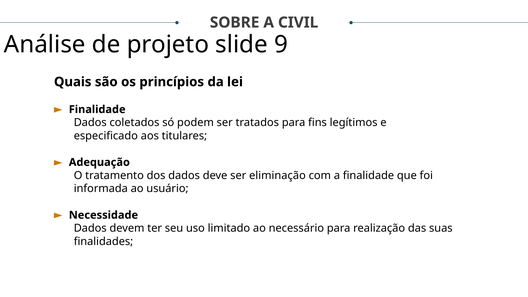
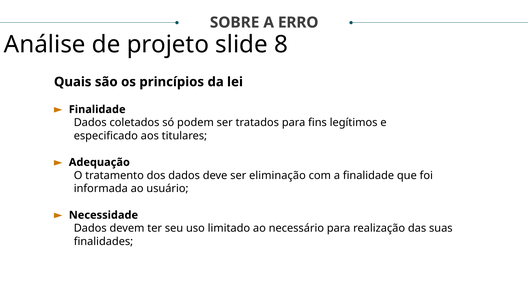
CIVIL: CIVIL -> ERRO (298, 22)
9: 9 -> 8 (281, 44)
